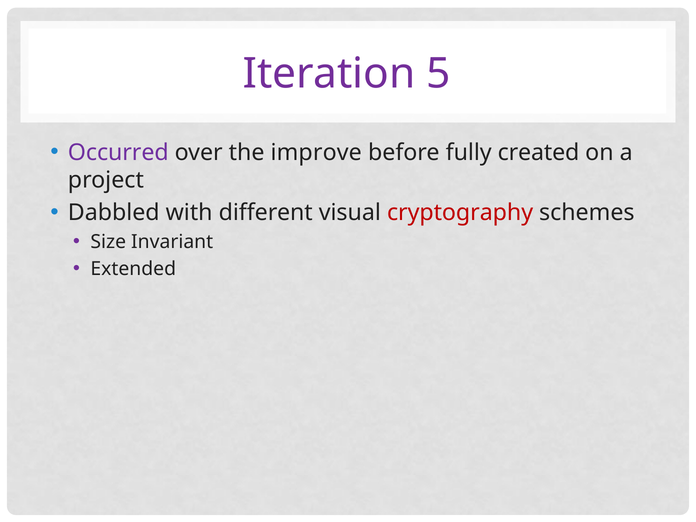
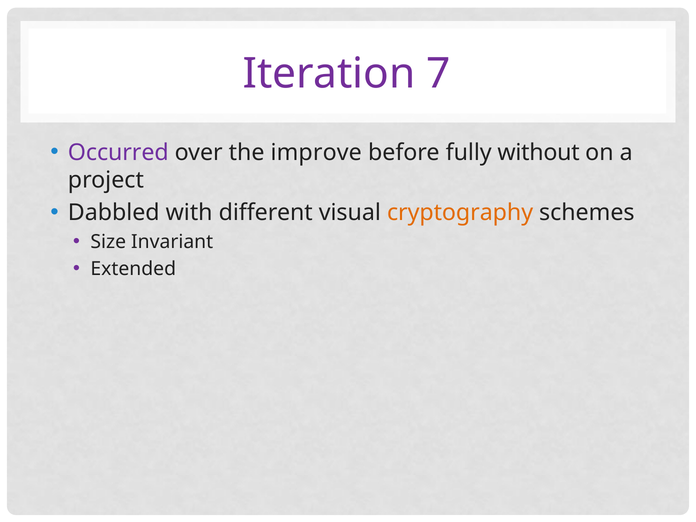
5: 5 -> 7 (439, 74)
created: created -> without (539, 152)
cryptography colour: red -> orange (460, 213)
